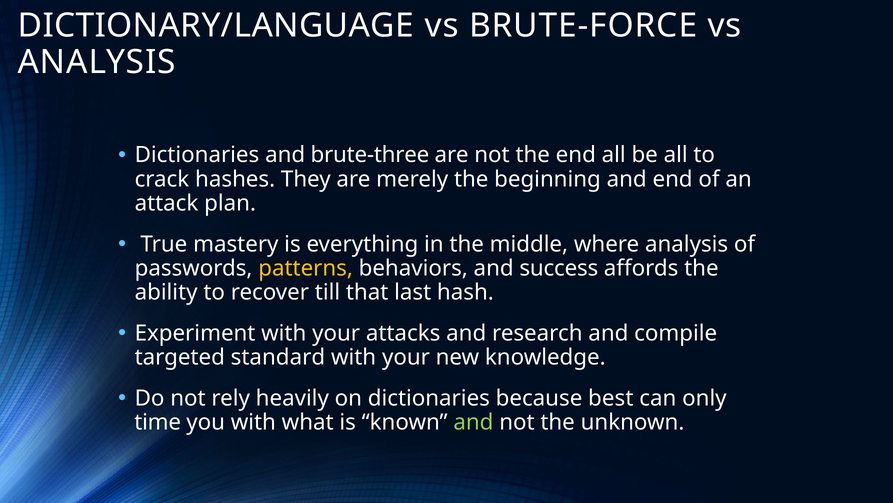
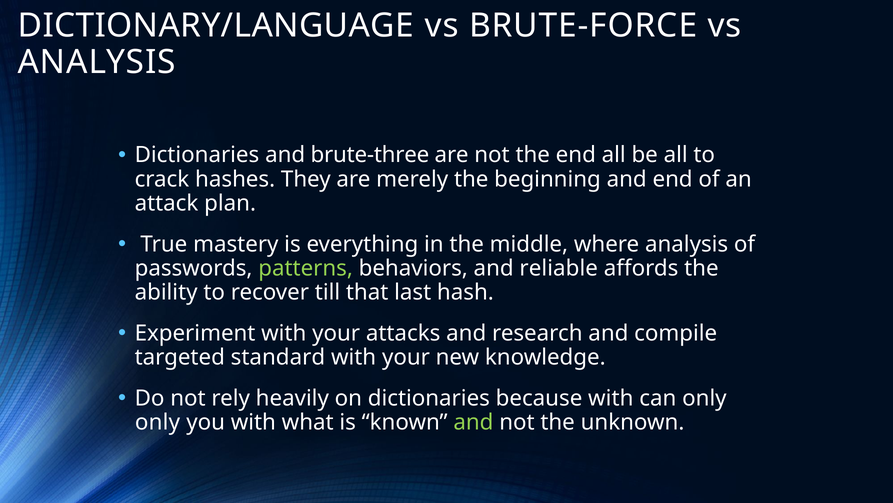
patterns colour: yellow -> light green (306, 268)
success: success -> reliable (559, 268)
because best: best -> with (611, 398)
time: time -> only (157, 422)
